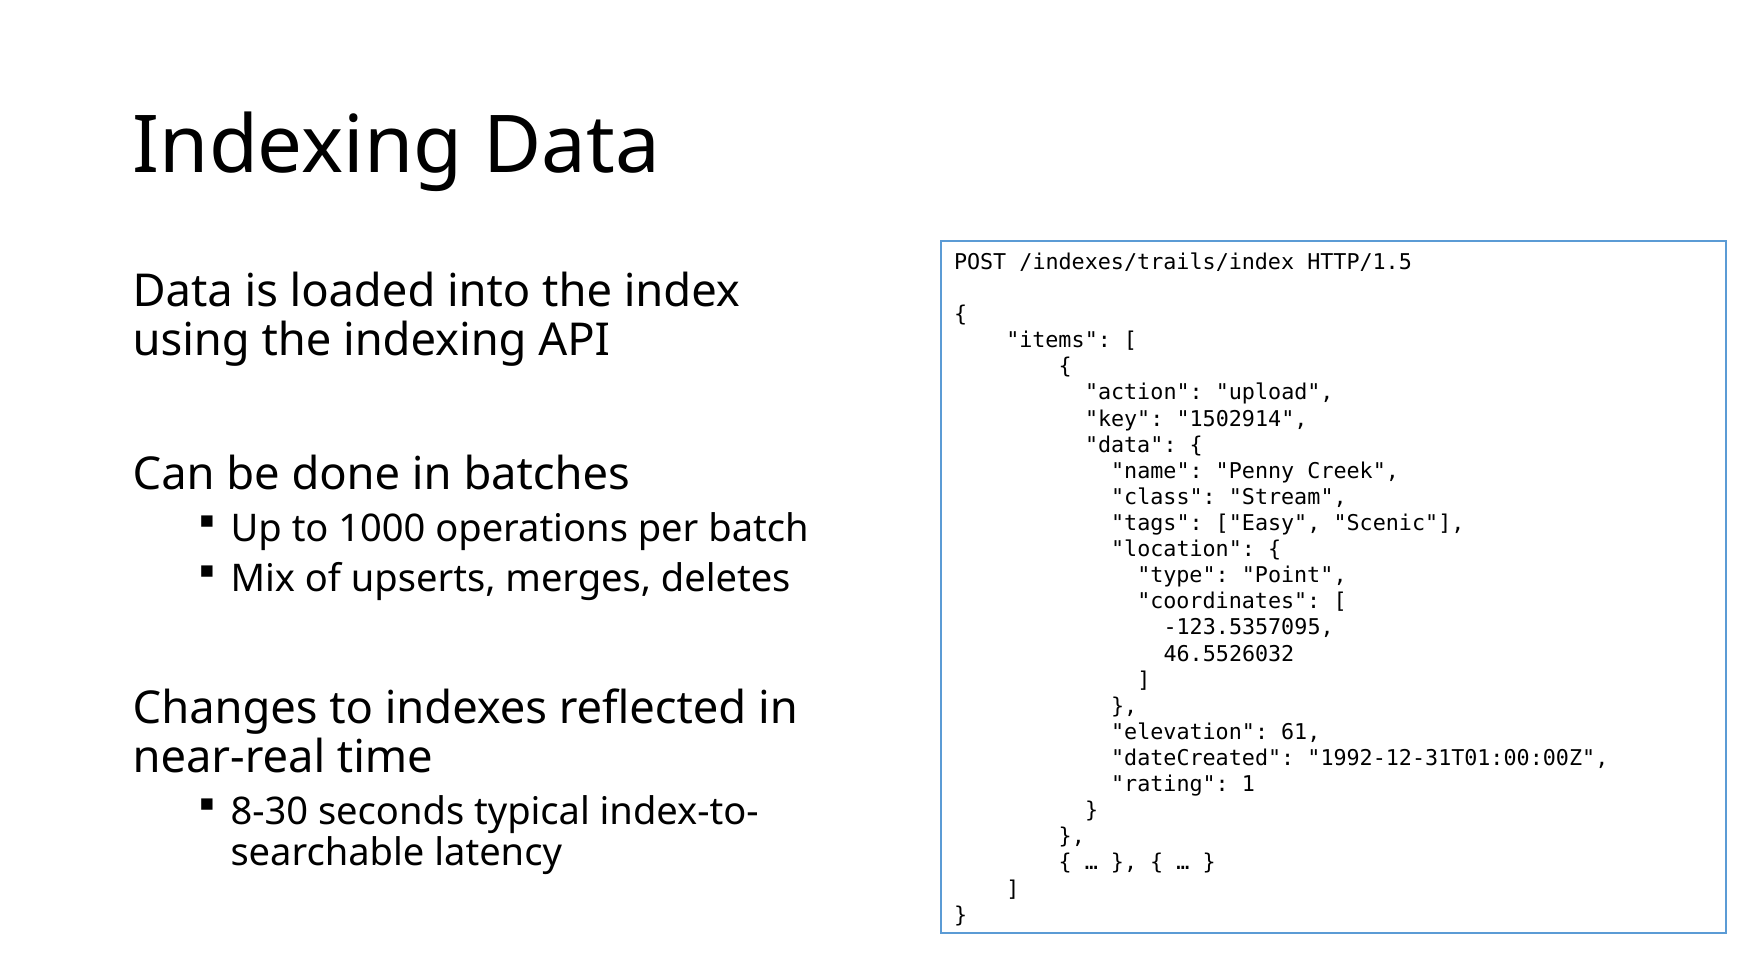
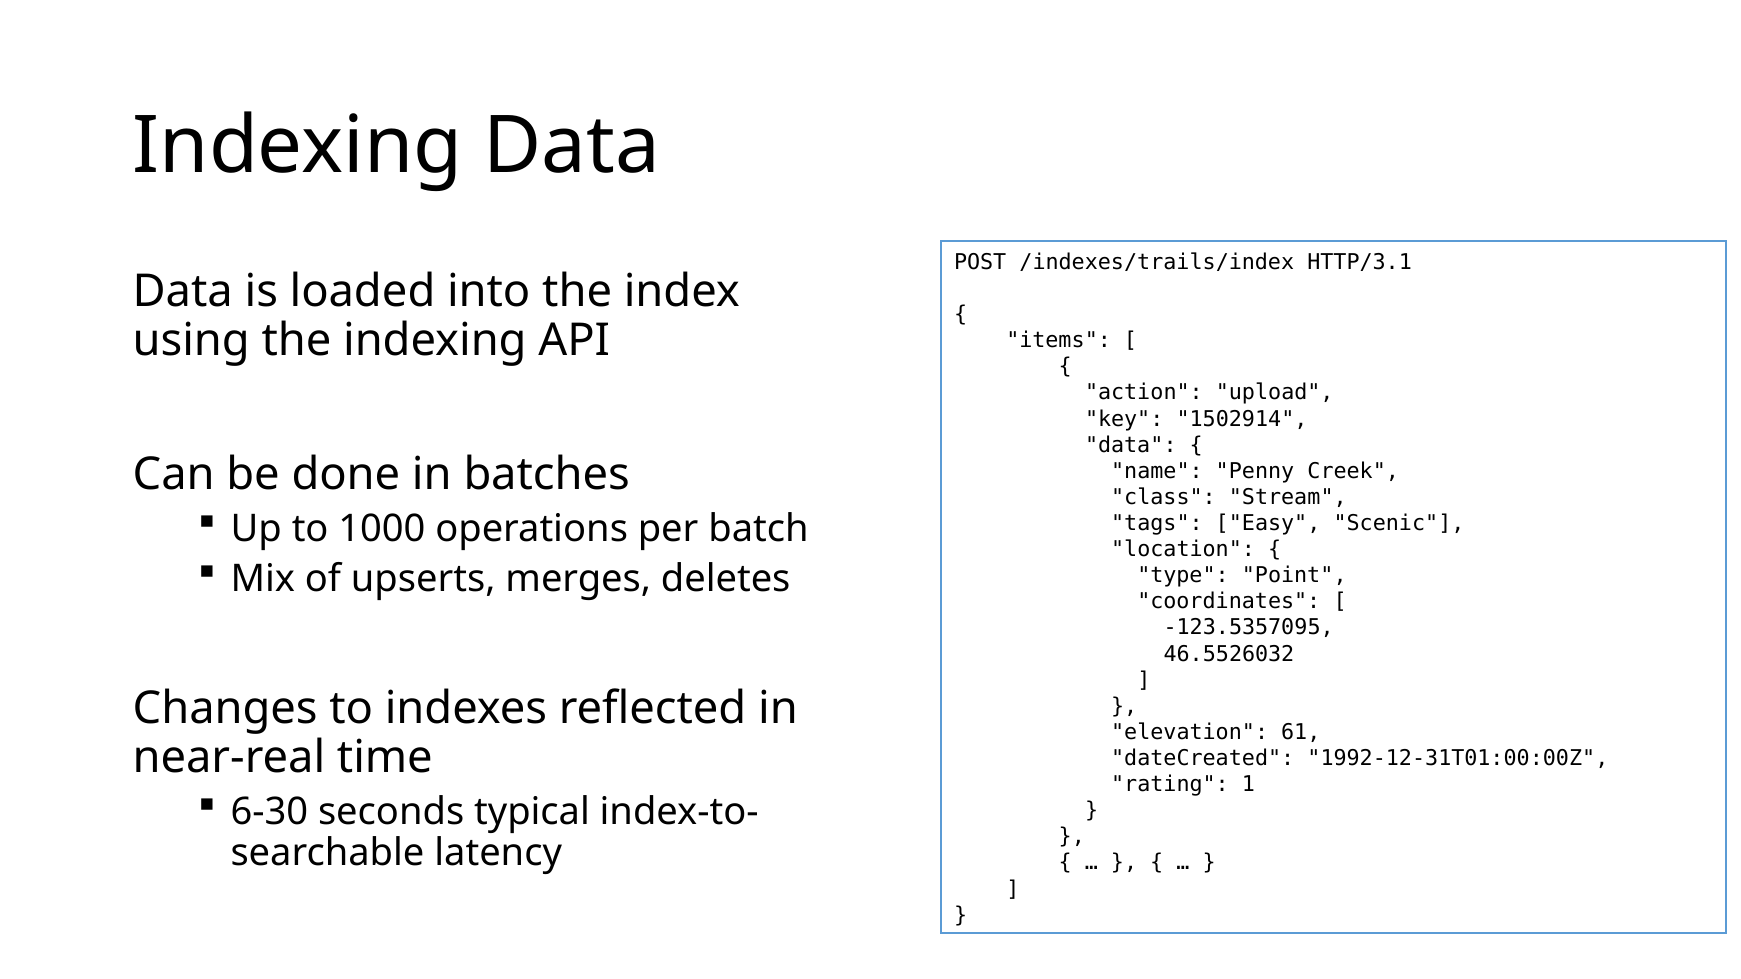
HTTP/1.5: HTTP/1.5 -> HTTP/3.1 (1360, 262)
8-30: 8-30 -> 6-30 (269, 812)
